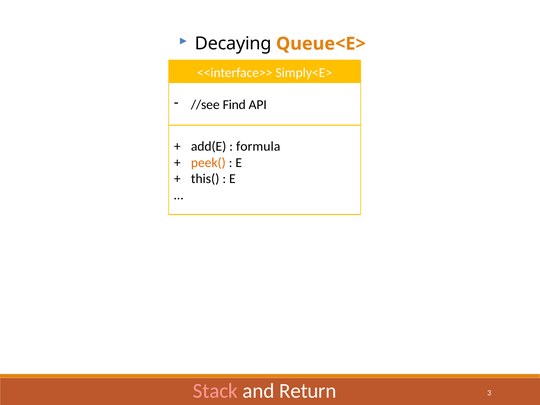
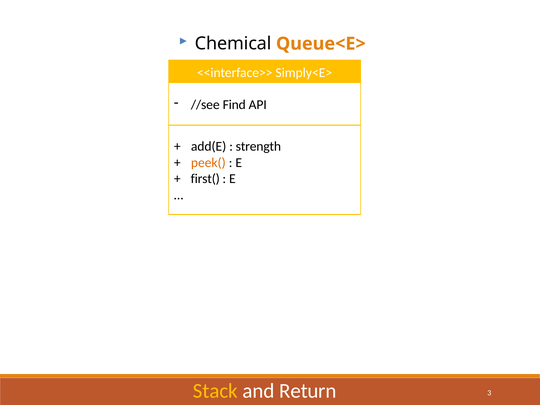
Decaying: Decaying -> Chemical (233, 44)
formula: formula -> strength (258, 146)
this(: this( -> first( (205, 179)
Stack colour: pink -> yellow (215, 391)
